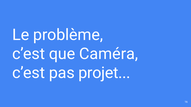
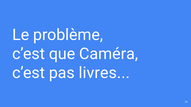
projet: projet -> livres (104, 73)
